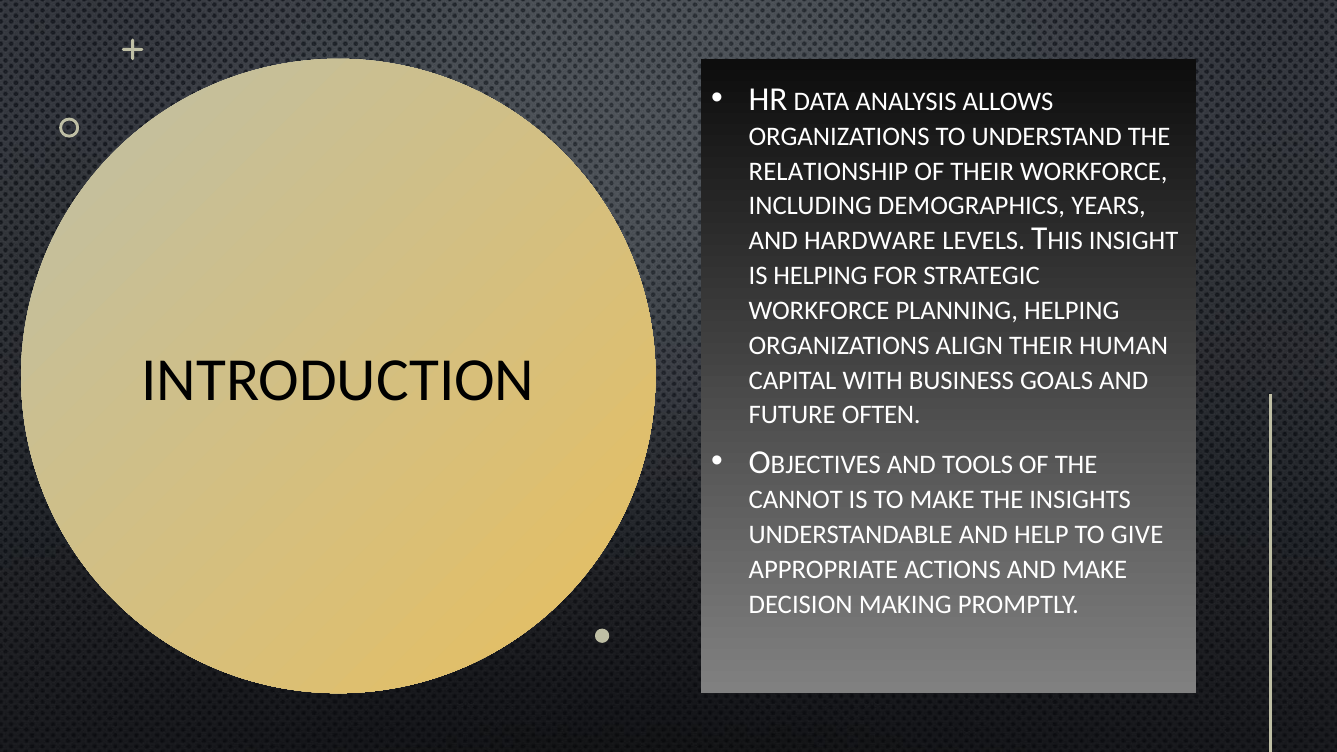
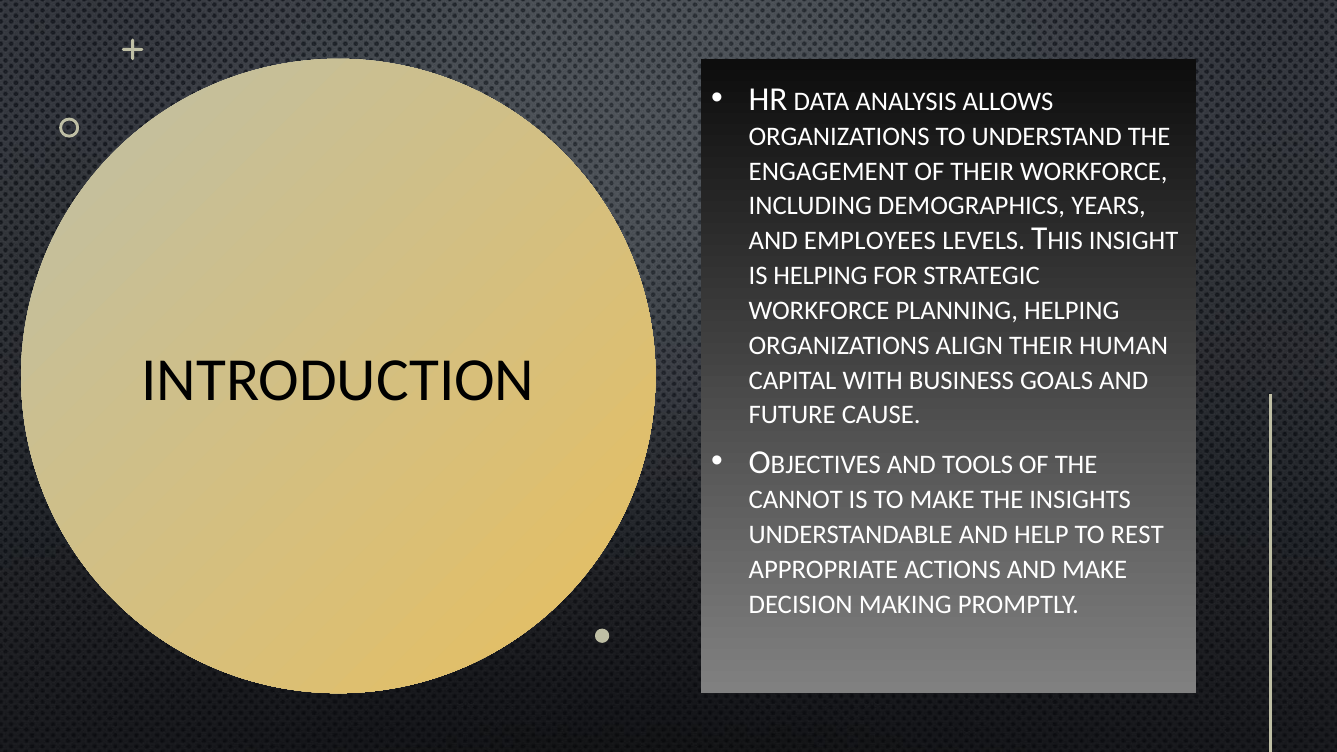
RELATIONSHIP: RELATIONSHIP -> ENGAGEMENT (828, 171)
HARDWARE: HARDWARE -> EMPLOYEES (870, 241)
OFTEN: OFTEN -> CAUSE (881, 415)
GIVE: GIVE -> REST (1137, 535)
